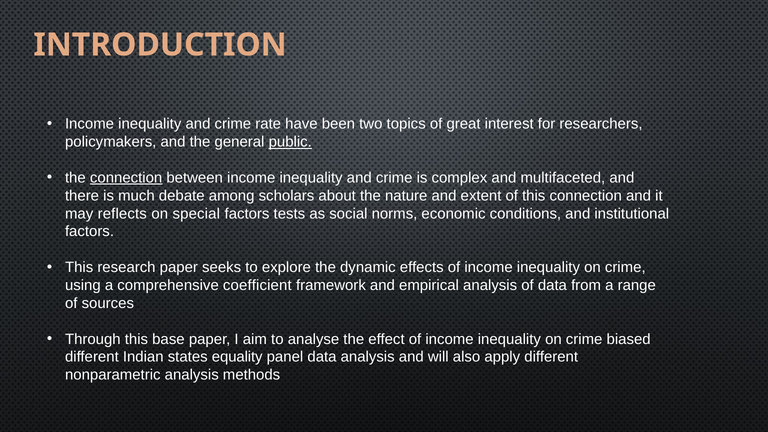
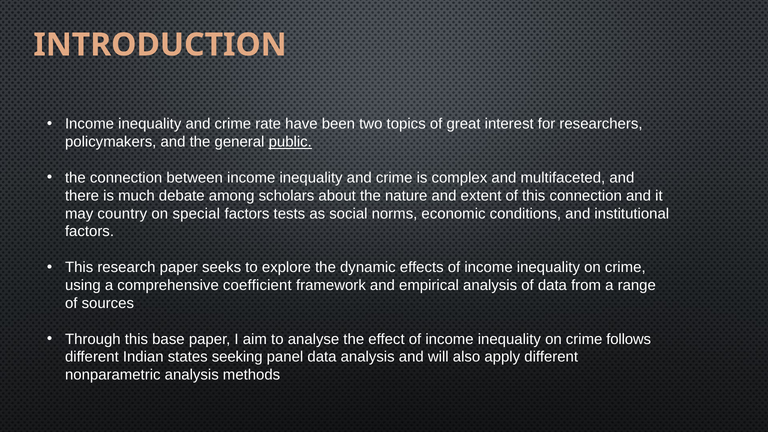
connection underline: present -> none (126, 178)
reflects: reflects -> country (122, 214)
biased: biased -> follows (629, 339)
equality: equality -> seeking (237, 357)
